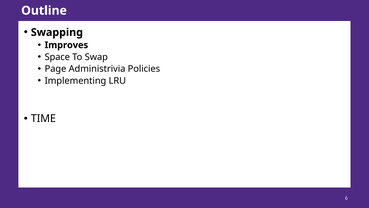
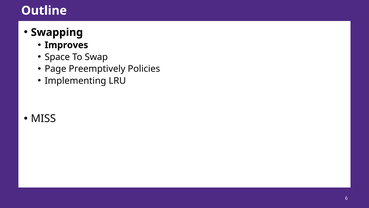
Administrivia: Administrivia -> Preemptively (97, 69)
TIME: TIME -> MISS (43, 118)
